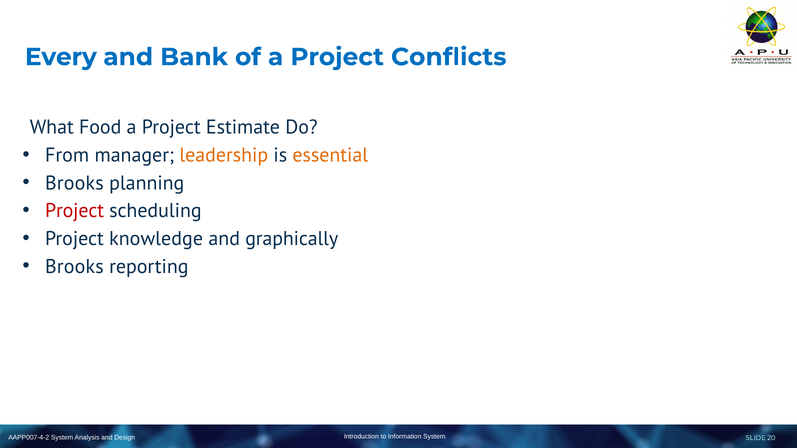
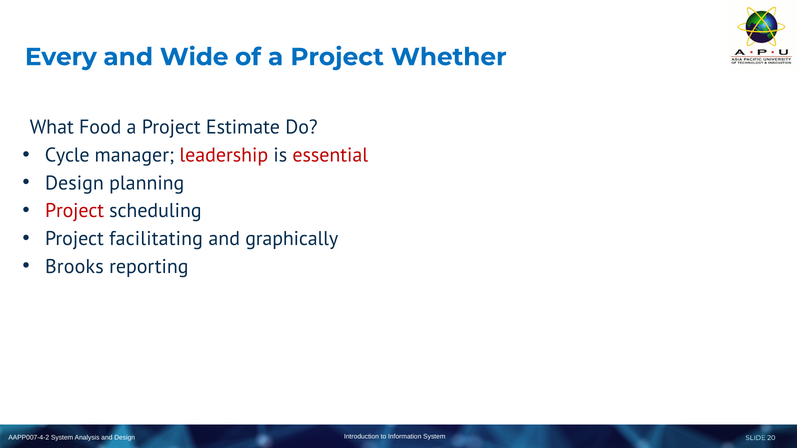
Bank: Bank -> Wide (194, 57)
Conflicts: Conflicts -> Whether (449, 57)
From: From -> Cycle (67, 155)
leadership colour: orange -> red (224, 155)
essential colour: orange -> red (330, 155)
Brooks: Brooks -> Design (74, 183)
knowledge: knowledge -> facilitating (156, 239)
